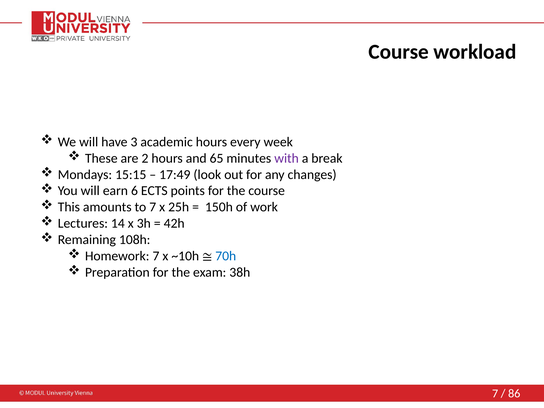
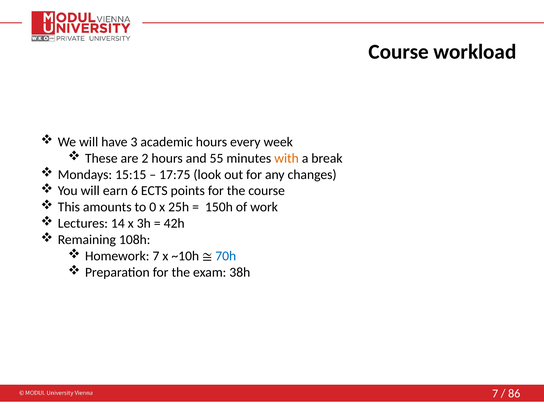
65: 65 -> 55 (217, 158)
with colour: purple -> orange (287, 158)
17:49: 17:49 -> 17:75 (175, 175)
to 7: 7 -> 0 (153, 207)
